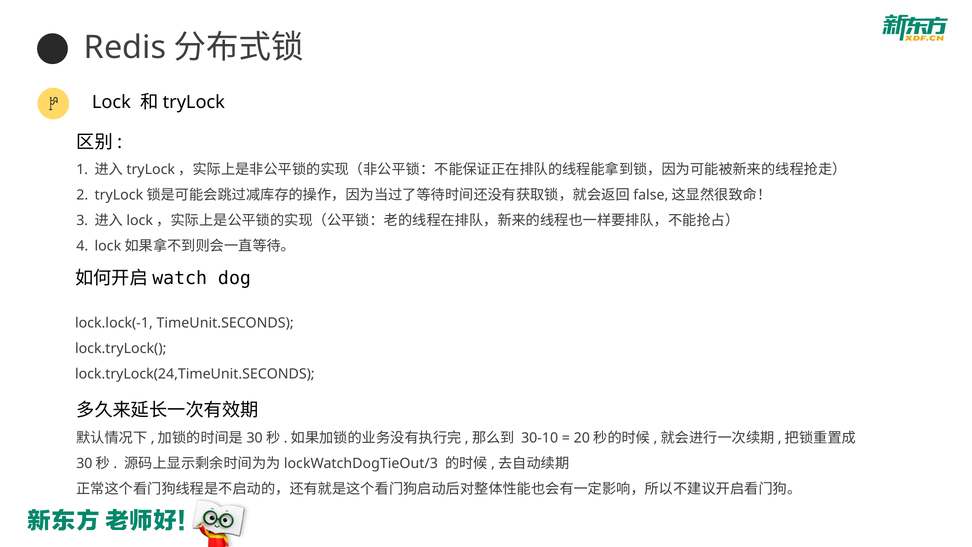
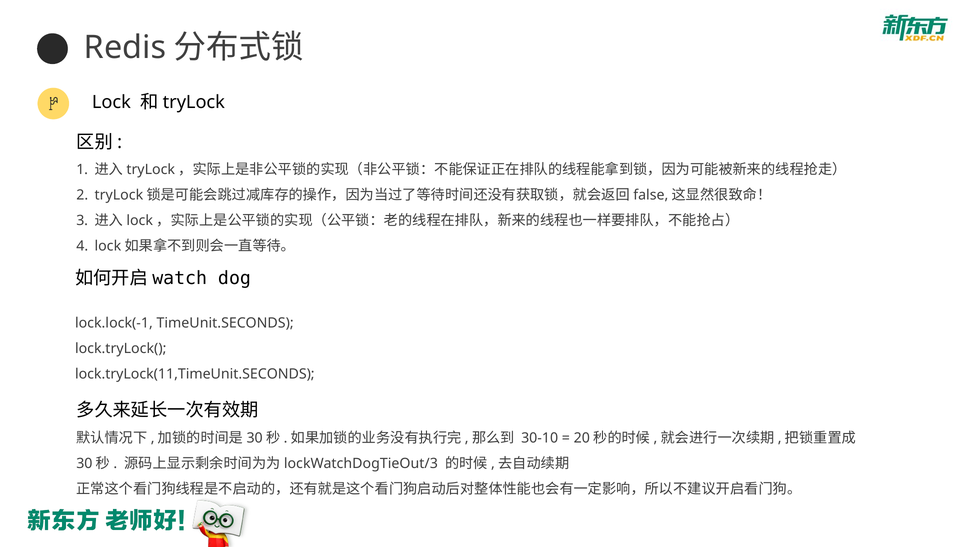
lock.tryLock(24,TimeUnit.SECONDS: lock.tryLock(24,TimeUnit.SECONDS -> lock.tryLock(11,TimeUnit.SECONDS (195, 374)
